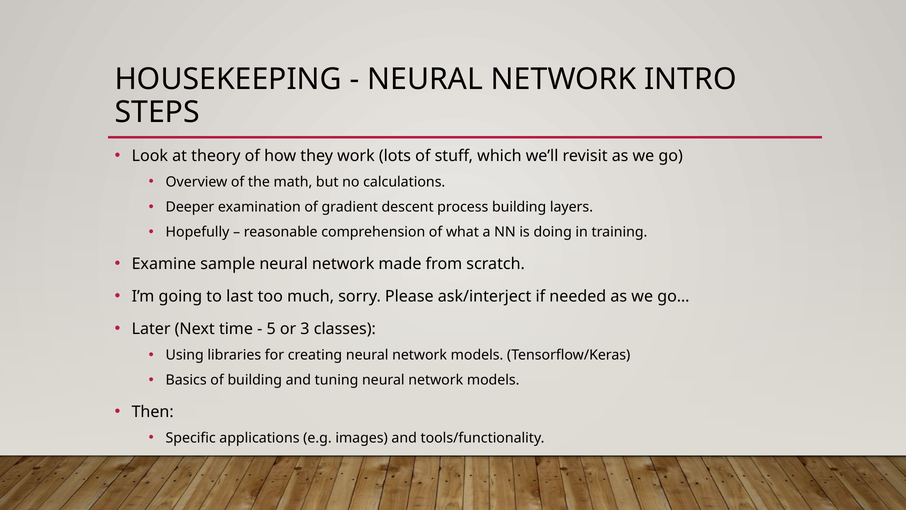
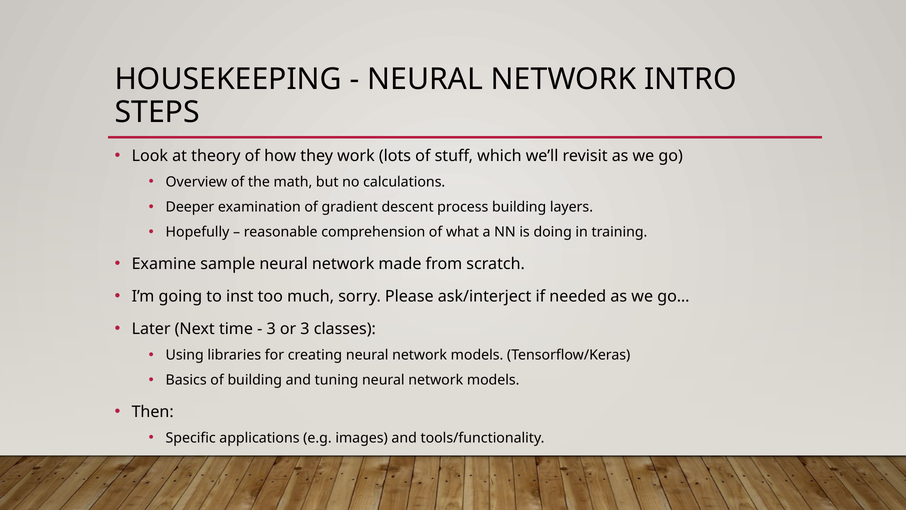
last: last -> inst (240, 296)
5: 5 -> 3 (271, 329)
